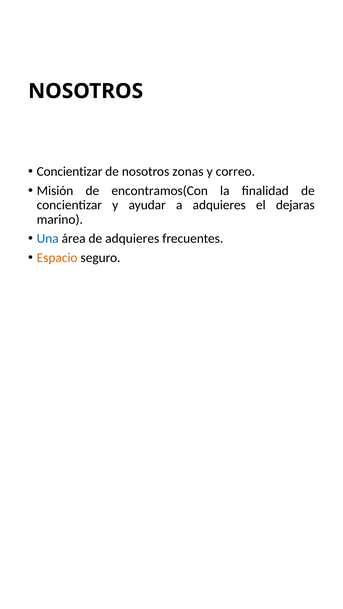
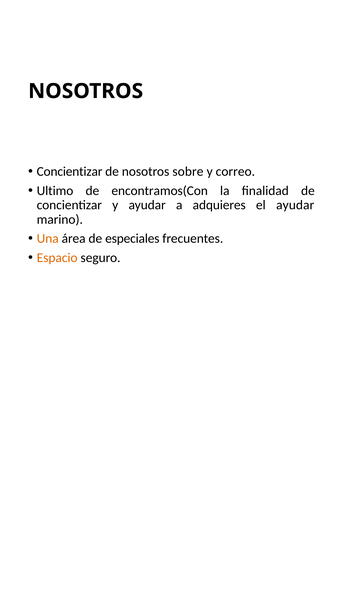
zonas: zonas -> sobre (188, 172)
Misión: Misión -> Ultimo (55, 191)
el dejaras: dejaras -> ayudar (295, 205)
Una colour: blue -> orange (48, 239)
de adquieres: adquieres -> especiales (132, 239)
